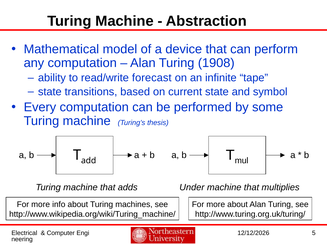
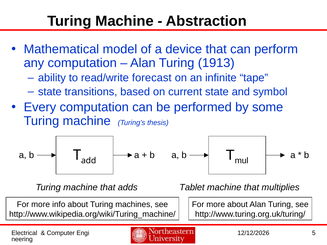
1908: 1908 -> 1913 (216, 63)
Under: Under -> Tablet (192, 188)
